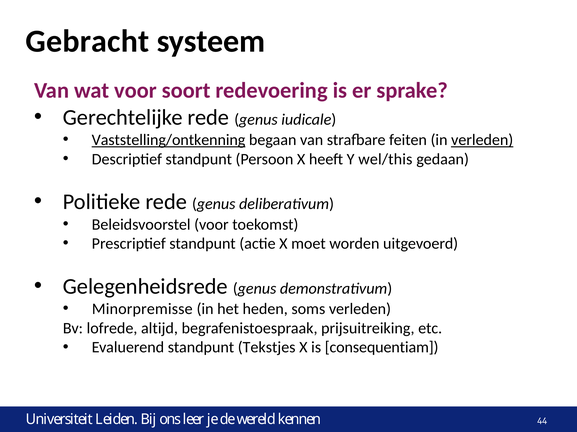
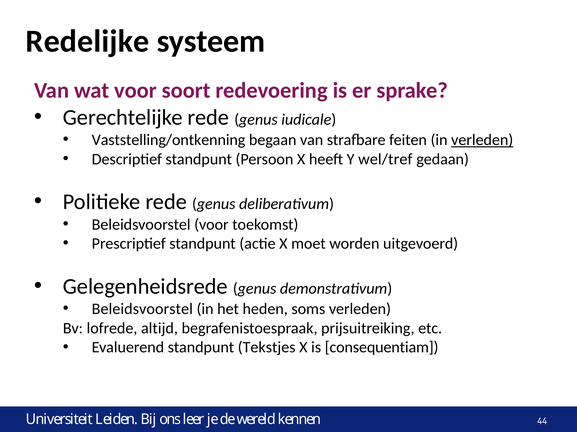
Gebracht: Gebracht -> Redelijke (87, 41)
Vaststelling/ontkenning underline: present -> none (169, 140)
wel/this: wel/this -> wel/tref (385, 159)
Minorpremisse: Minorpremisse -> Beleidsvoorstel (142, 309)
